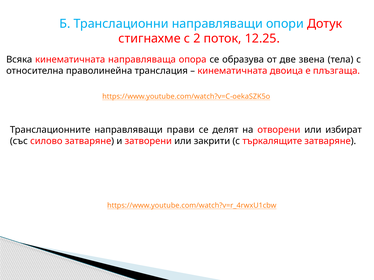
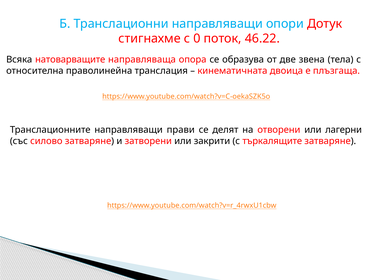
2: 2 -> 0 (197, 39)
12.25: 12.25 -> 46.22 (262, 39)
Всяка кинематичната: кинематичната -> натоварващите (70, 60)
избират: избират -> лагерни (344, 130)
